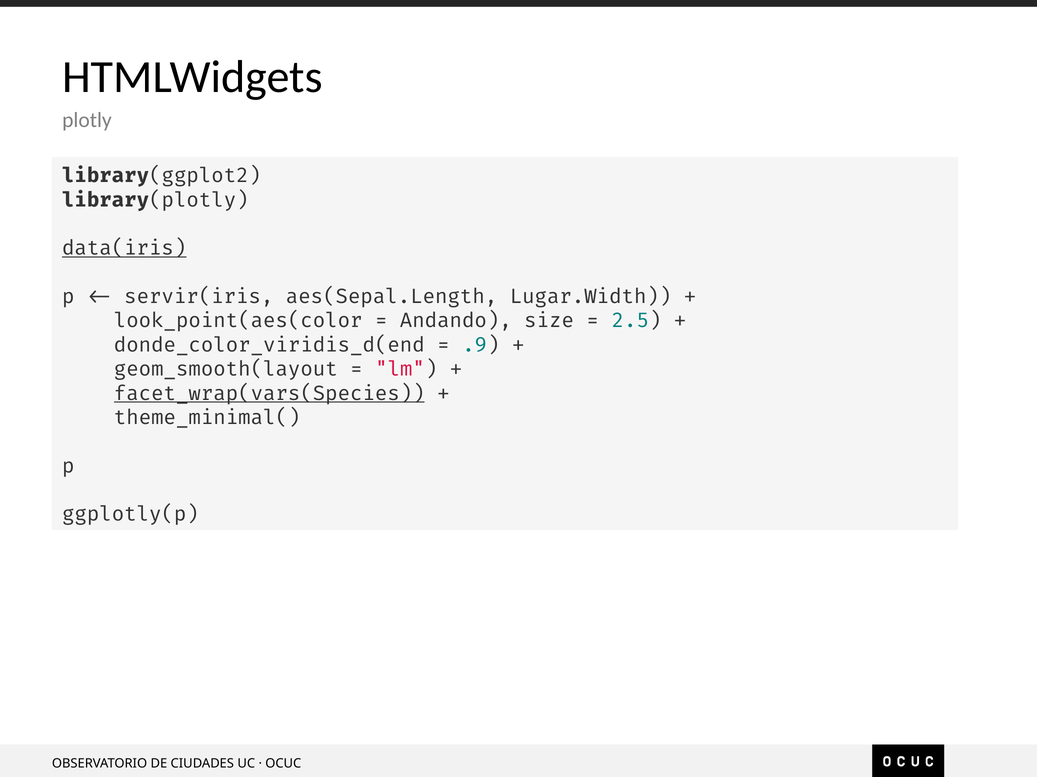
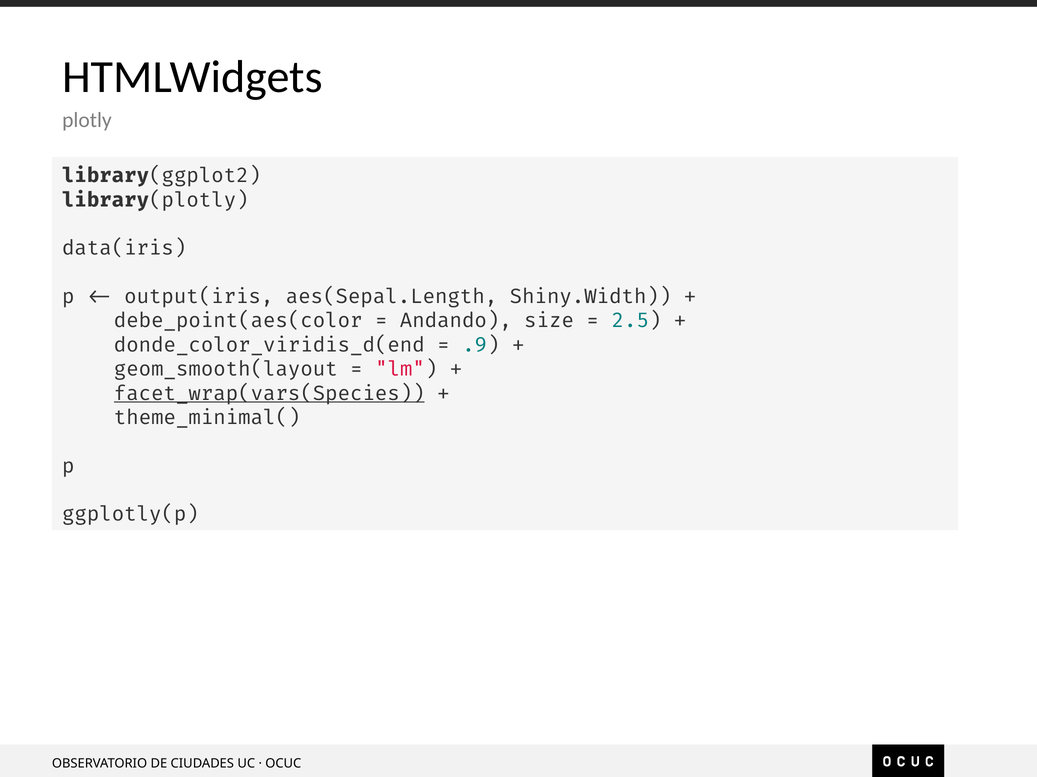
data(iris underline: present -> none (124, 249)
servir(iris: servir(iris -> output(iris (199, 297)
Lugar.Width: Lugar.Width -> Shiny.Width (590, 297)
look_point(aes(color: look_point(aes(color -> debe_point(aes(color (238, 321)
